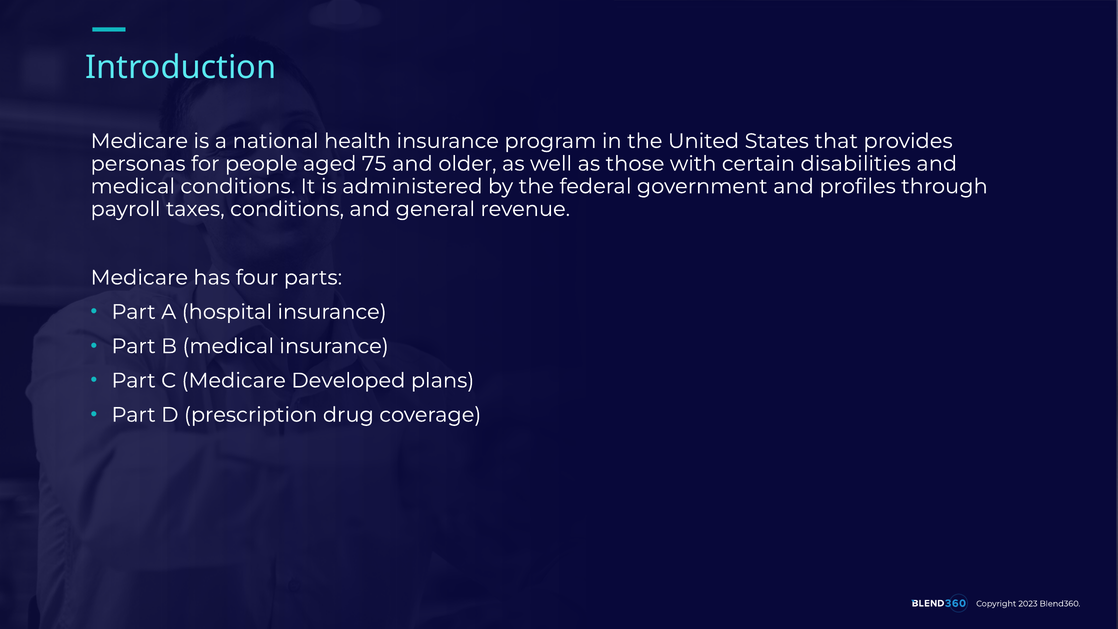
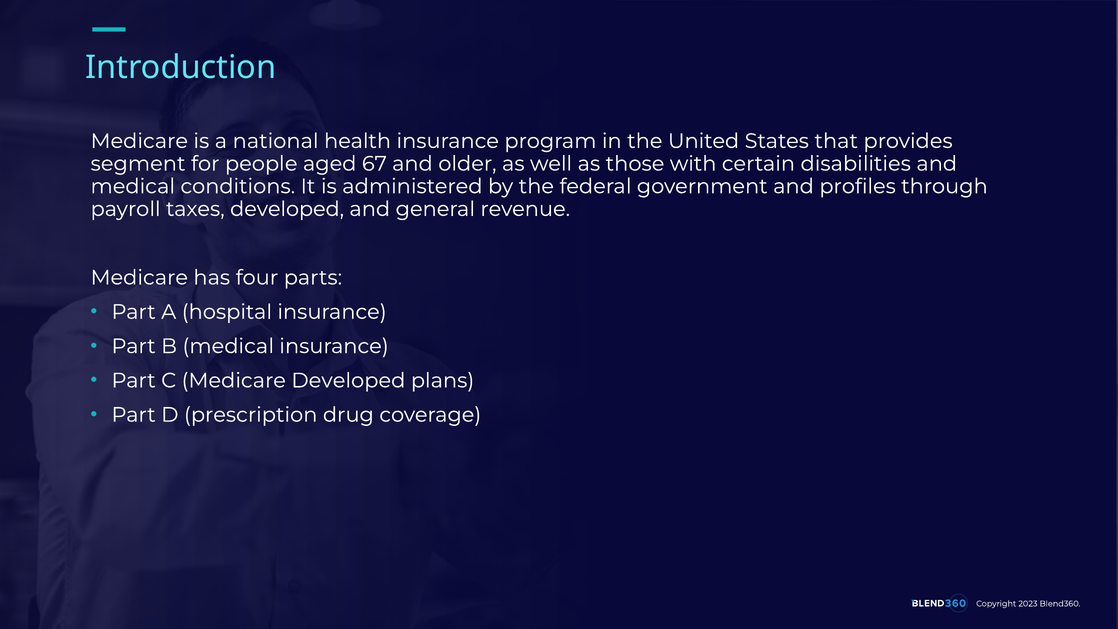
personas: personas -> segment (138, 164)
75: 75 -> 67 (374, 164)
taxes conditions: conditions -> developed (287, 209)
